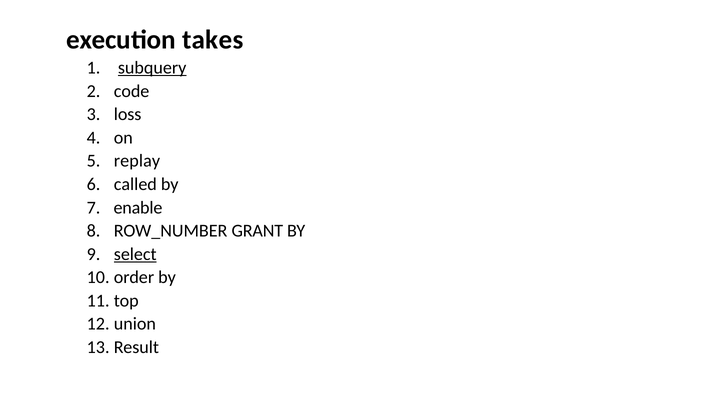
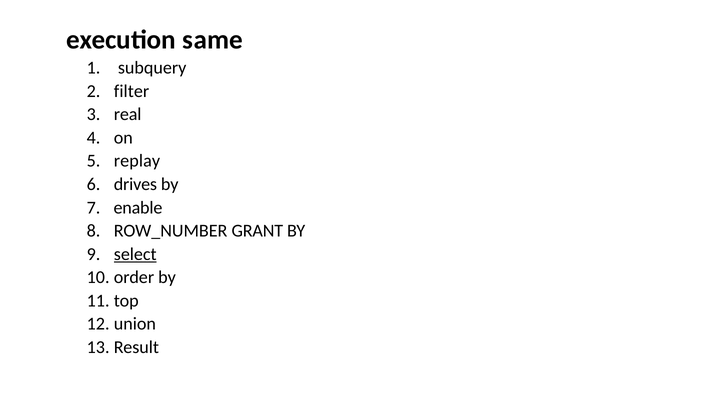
takes: takes -> same (213, 40)
subquery underline: present -> none (152, 68)
code: code -> filter (132, 91)
loss: loss -> real (128, 114)
called: called -> drives (135, 184)
